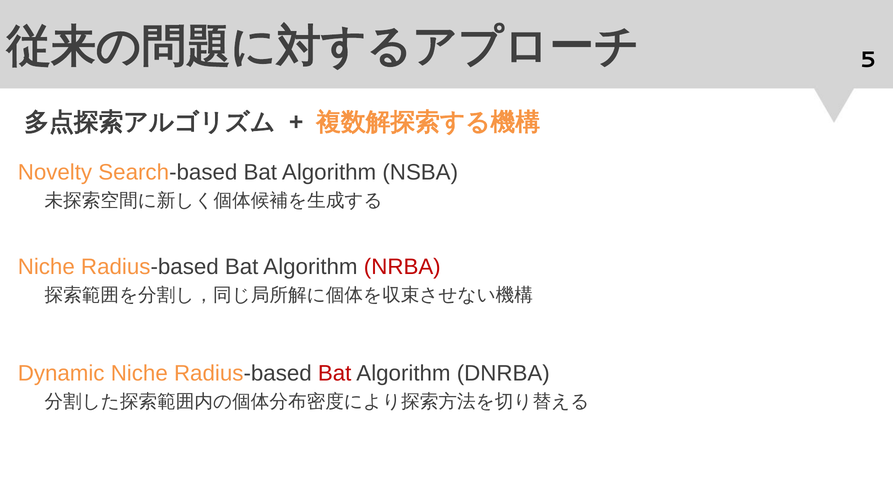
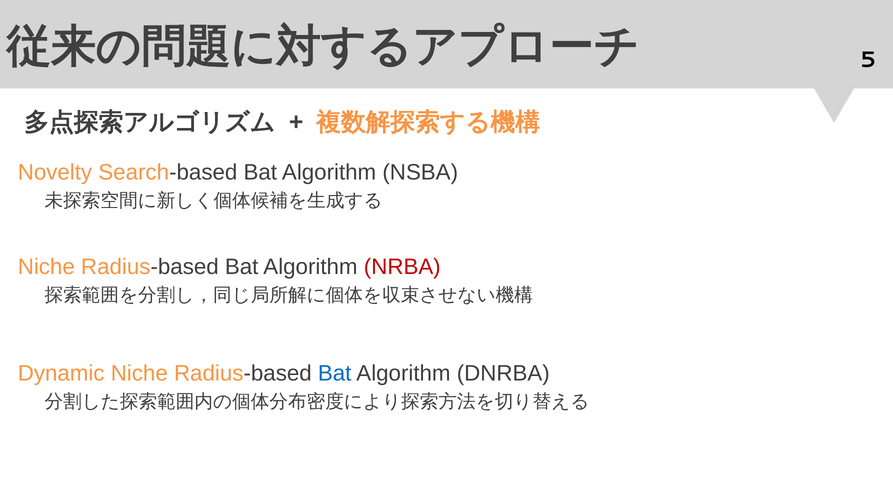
Bat colour: red -> blue (335, 374)
